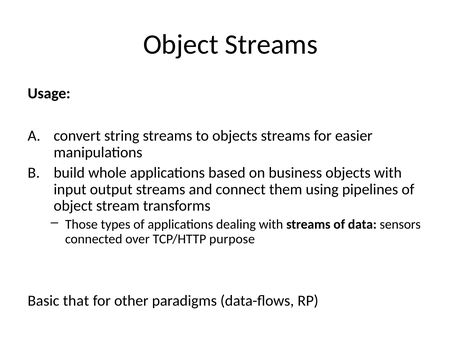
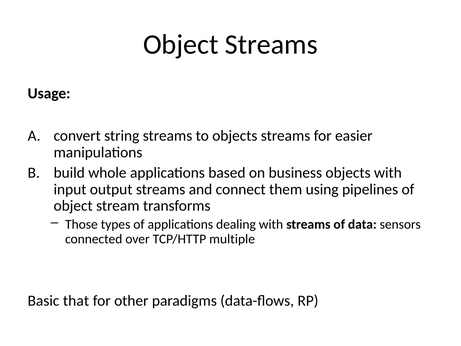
purpose: purpose -> multiple (232, 239)
